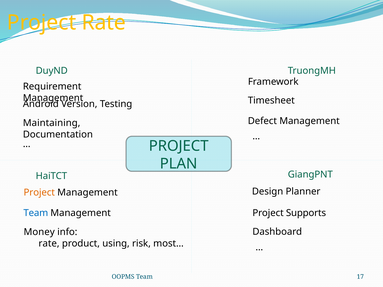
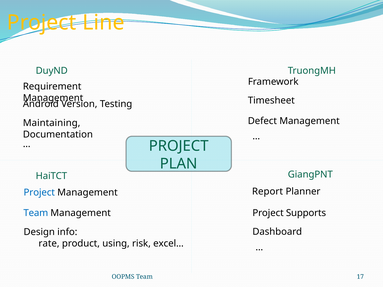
Project Rate: Rate -> Line (103, 23)
Design: Design -> Report (268, 192)
Project colour: orange -> blue (39, 193)
Money: Money -> Design (39, 232)
most…: most… -> excel… (168, 244)
